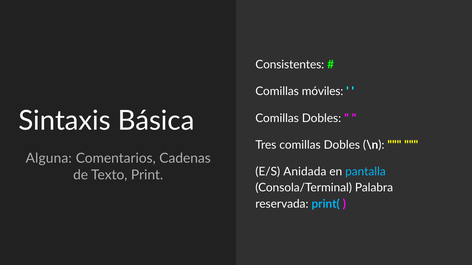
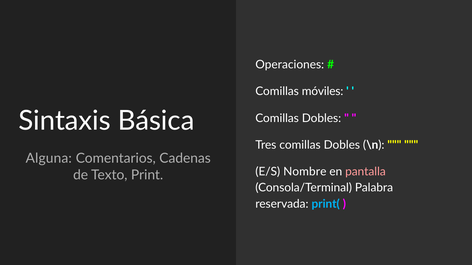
Consistentes: Consistentes -> Operaciones (290, 65)
Anidada: Anidada -> Nombre (305, 172)
pantalla colour: light blue -> pink (365, 172)
